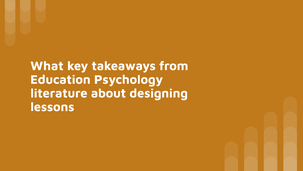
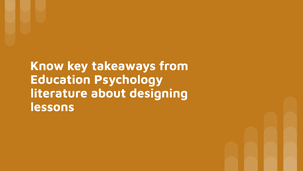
What: What -> Know (47, 66)
